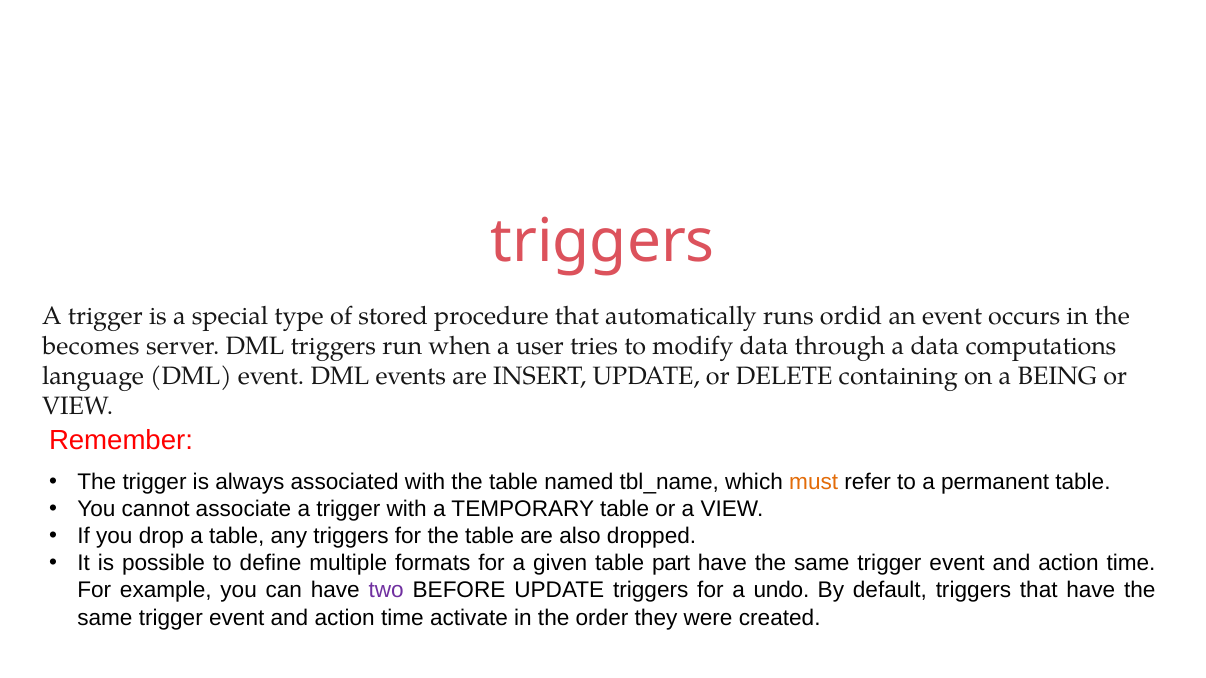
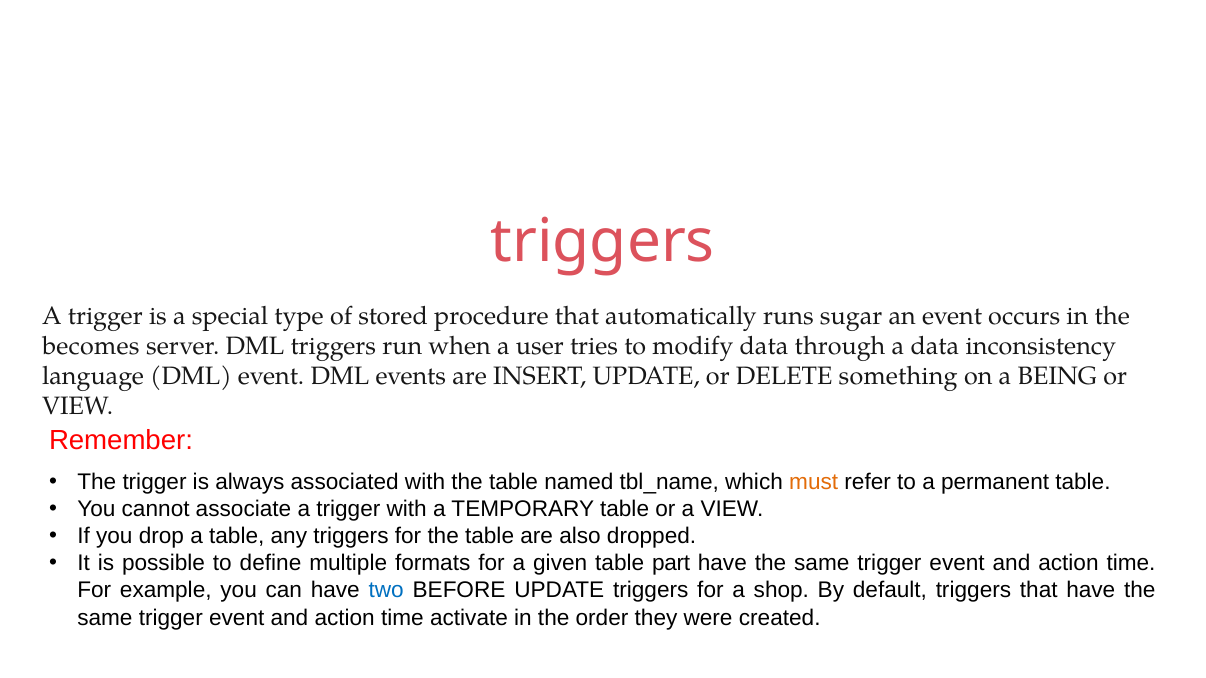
ordid: ordid -> sugar (851, 316)
computations: computations -> inconsistency (1041, 347)
containing: containing -> something (898, 377)
two colour: purple -> blue (386, 591)
undo: undo -> shop (781, 591)
